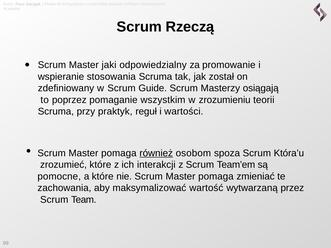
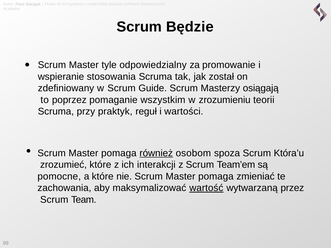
Rzeczą: Rzeczą -> Będzie (190, 27)
jaki: jaki -> tyle (109, 65)
wartość underline: none -> present (206, 188)
